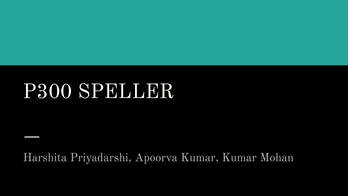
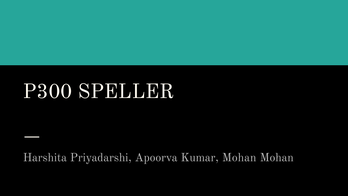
Kumar Kumar: Kumar -> Mohan (239, 157)
